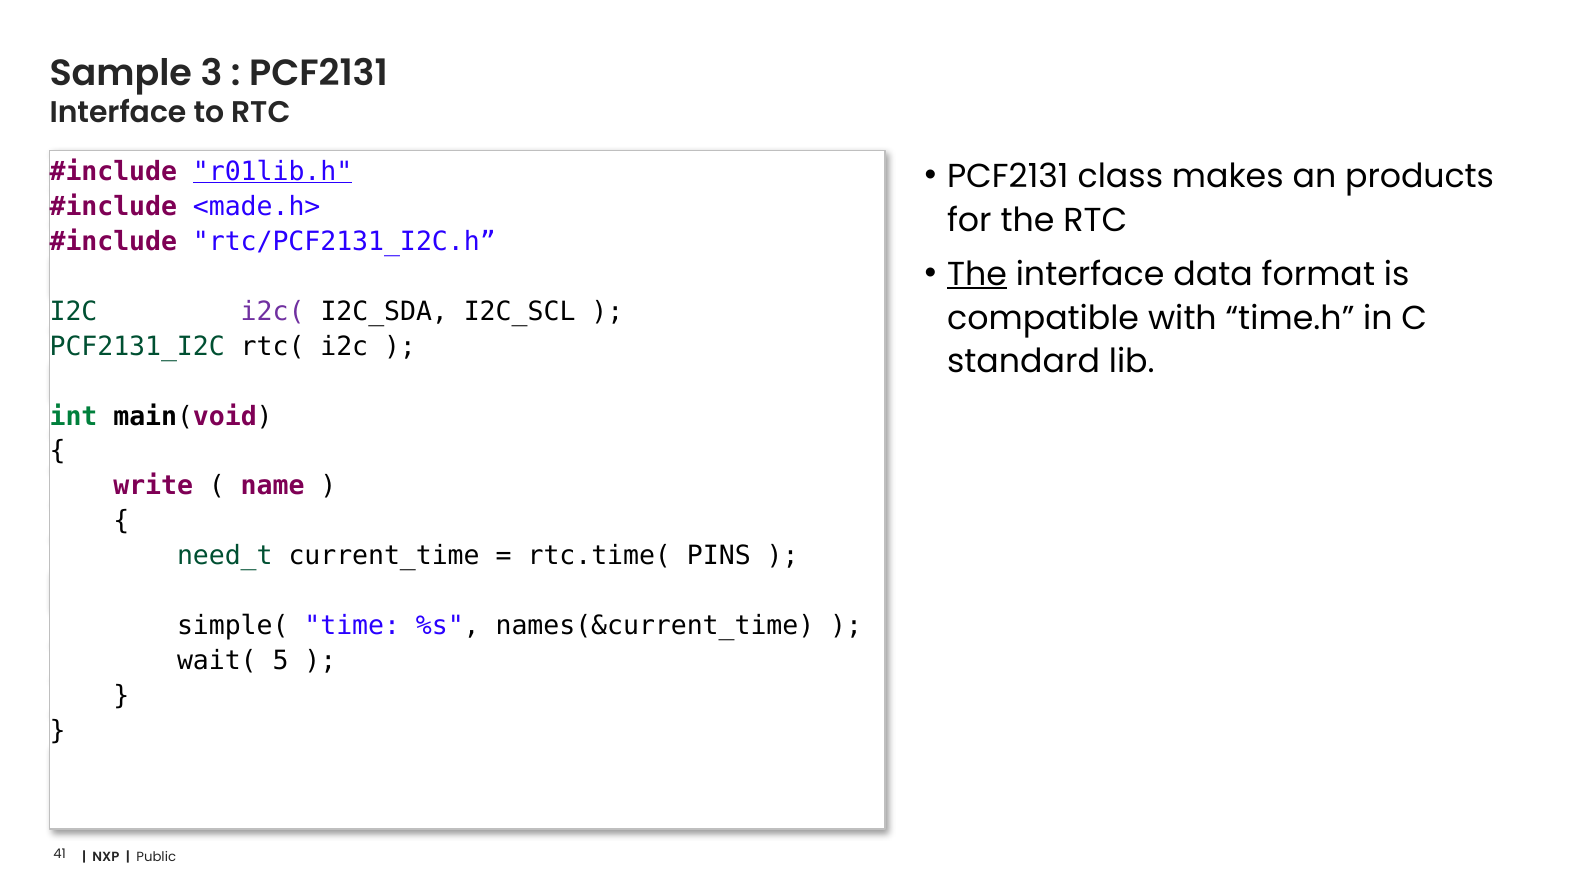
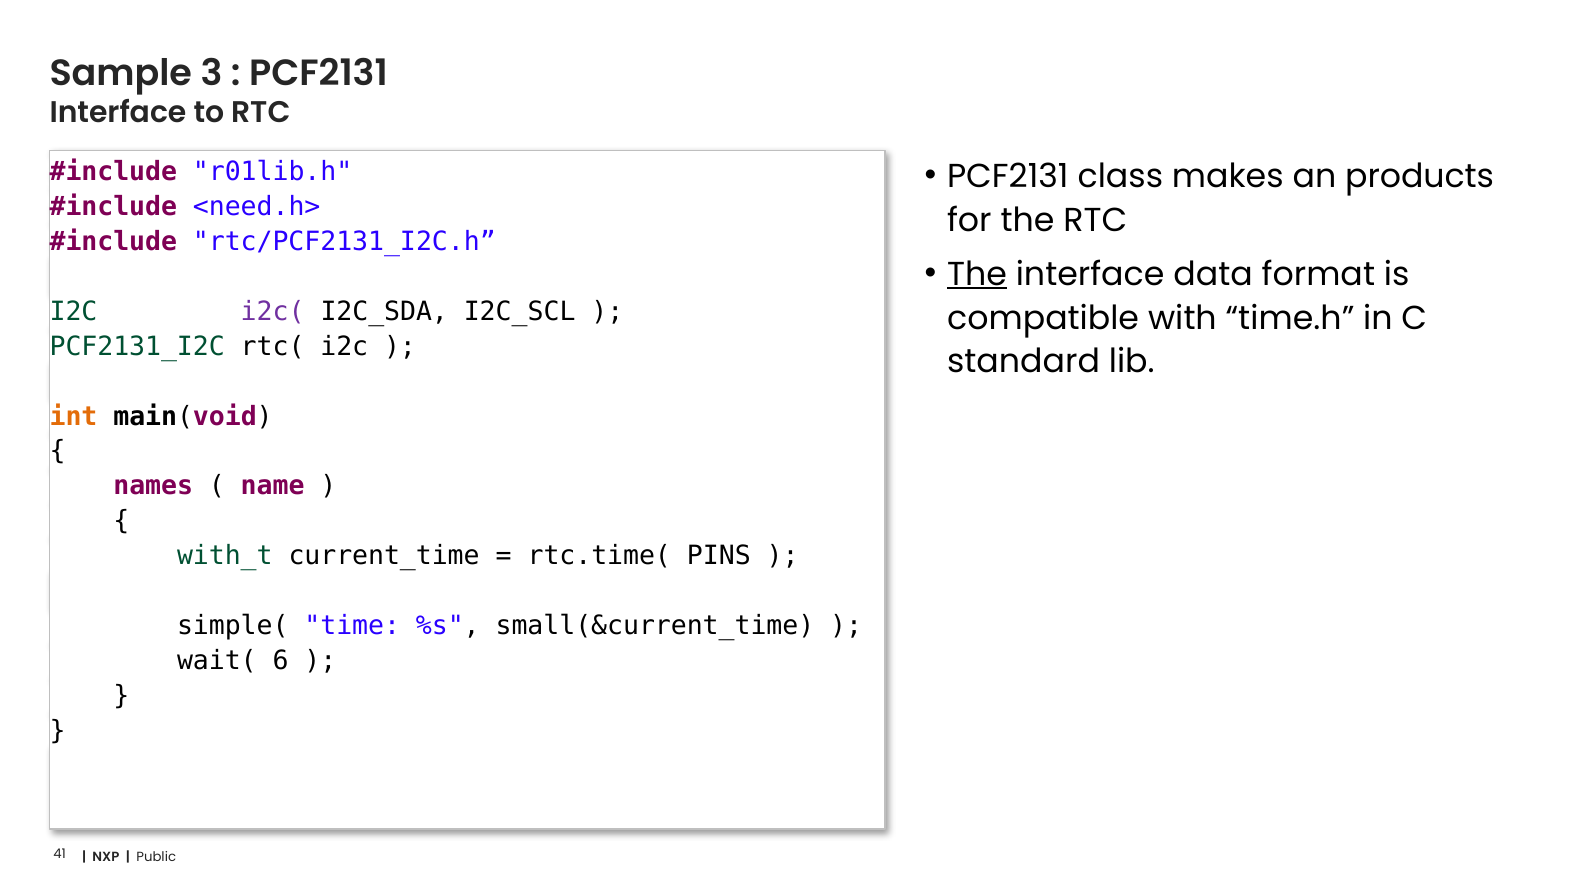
r01lib.h underline: present -> none (273, 171)
<made.h>: <made.h> -> <need.h> (257, 206)
int colour: green -> orange (73, 416)
write: write -> names (153, 486)
need_t: need_t -> with_t (225, 556)
names(&current_time: names(&current_time -> small(&current_time (655, 626)
5: 5 -> 6 (281, 661)
